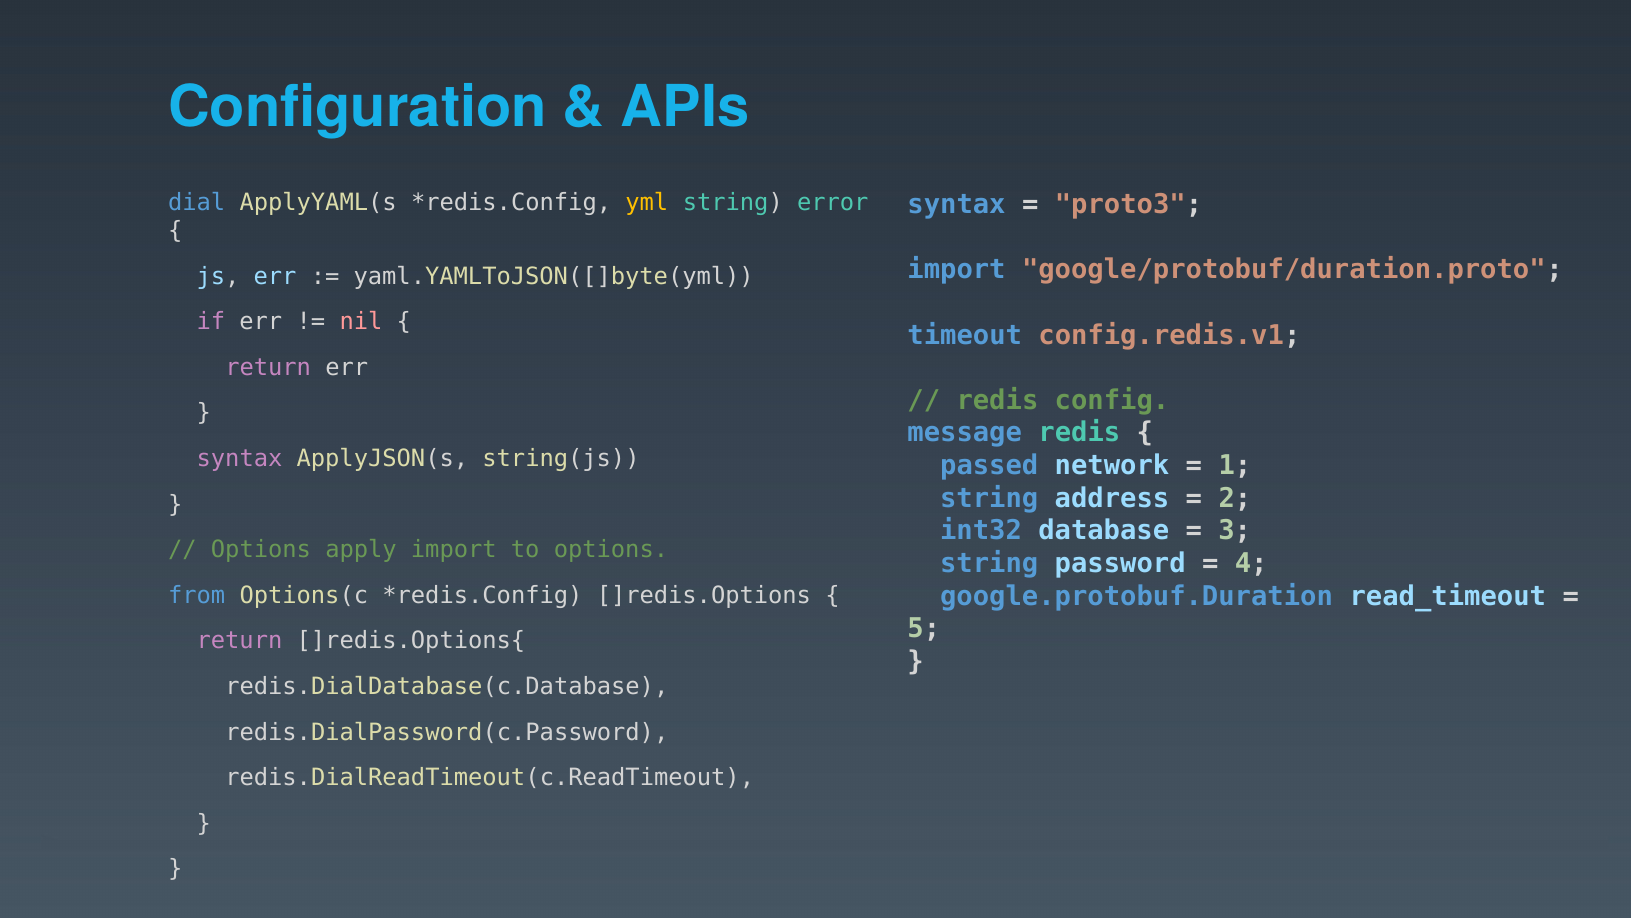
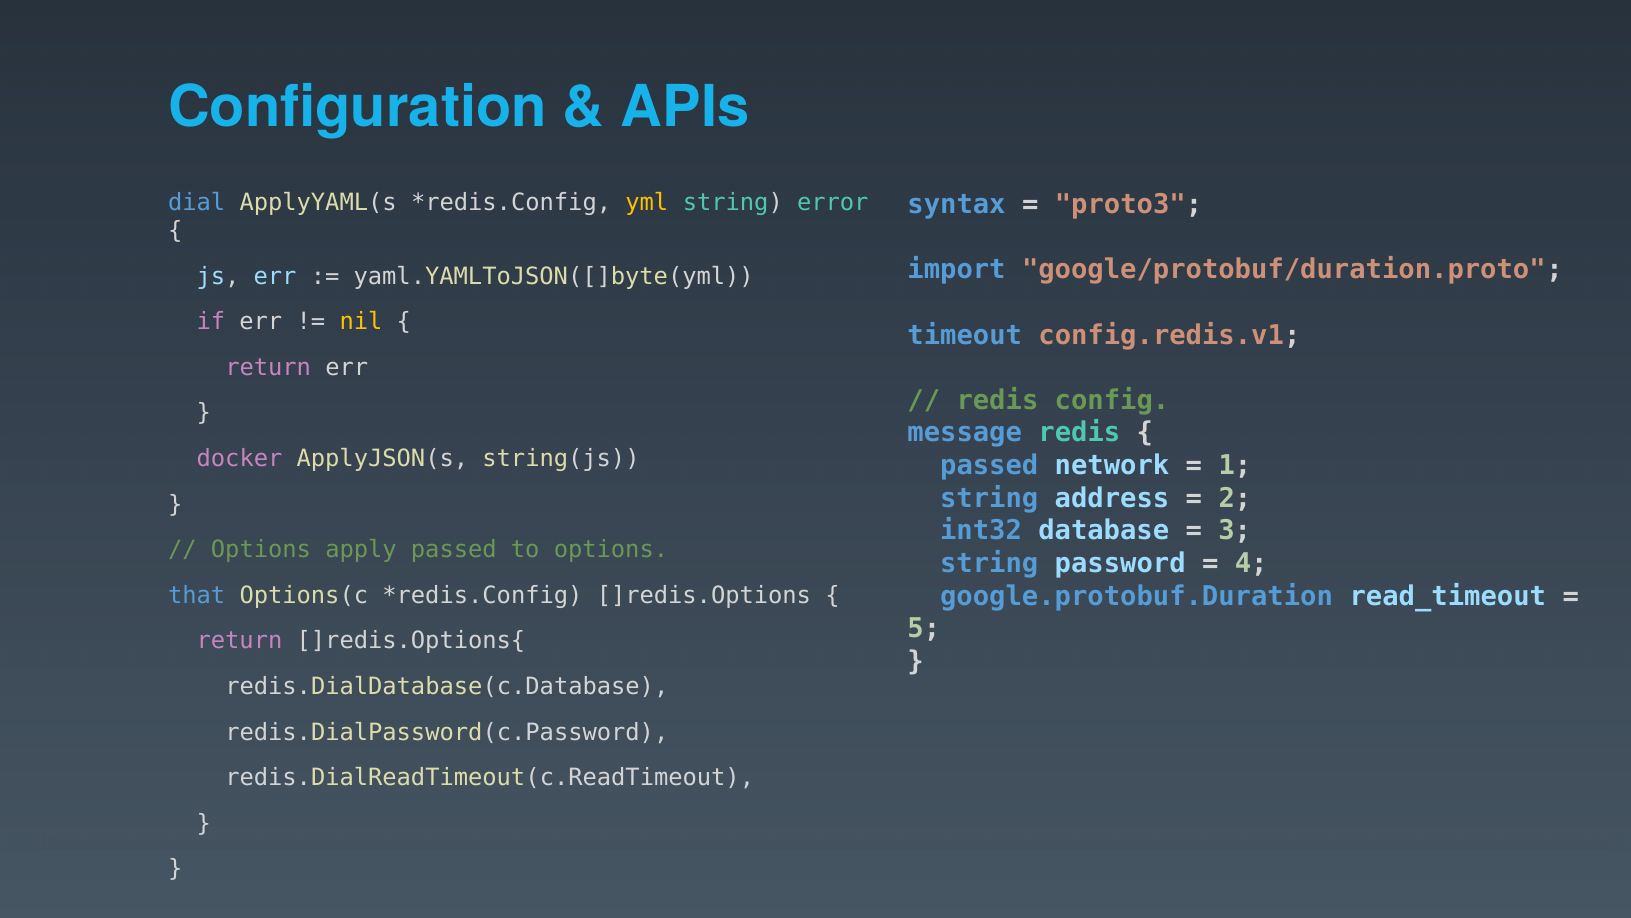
nil colour: pink -> yellow (361, 322)
syntax: syntax -> docker (240, 458)
apply import: import -> passed (454, 550)
from: from -> that (197, 595)
